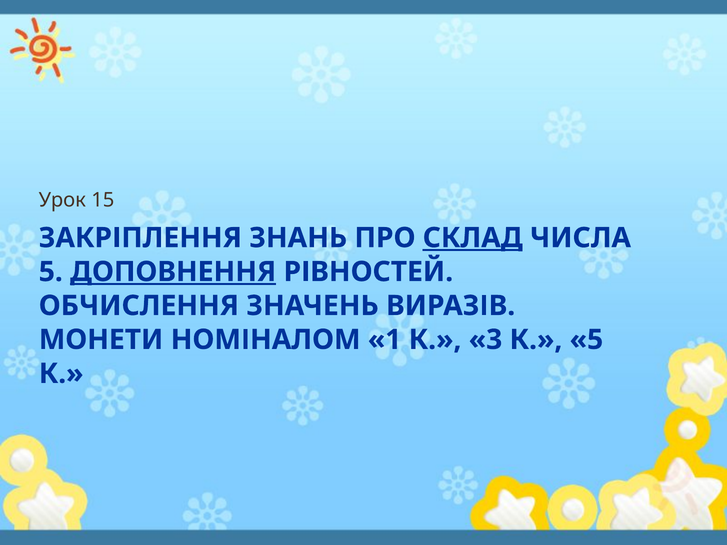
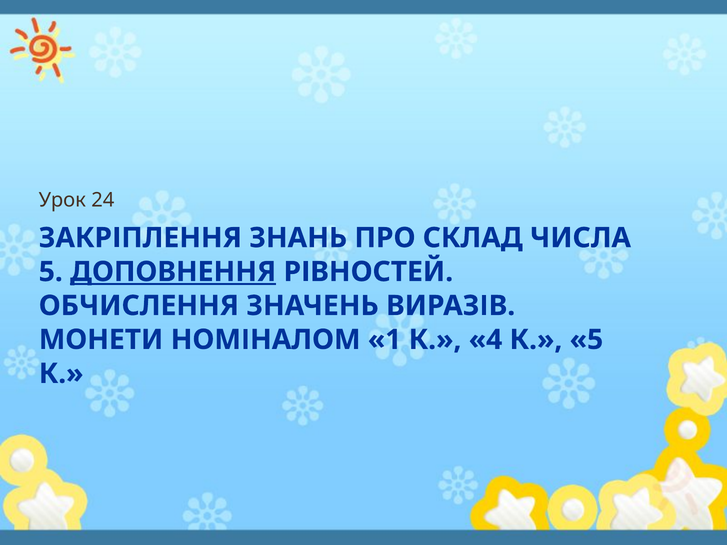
15: 15 -> 24 (103, 200)
СКЛАД underline: present -> none (473, 238)
3: 3 -> 4 (486, 340)
